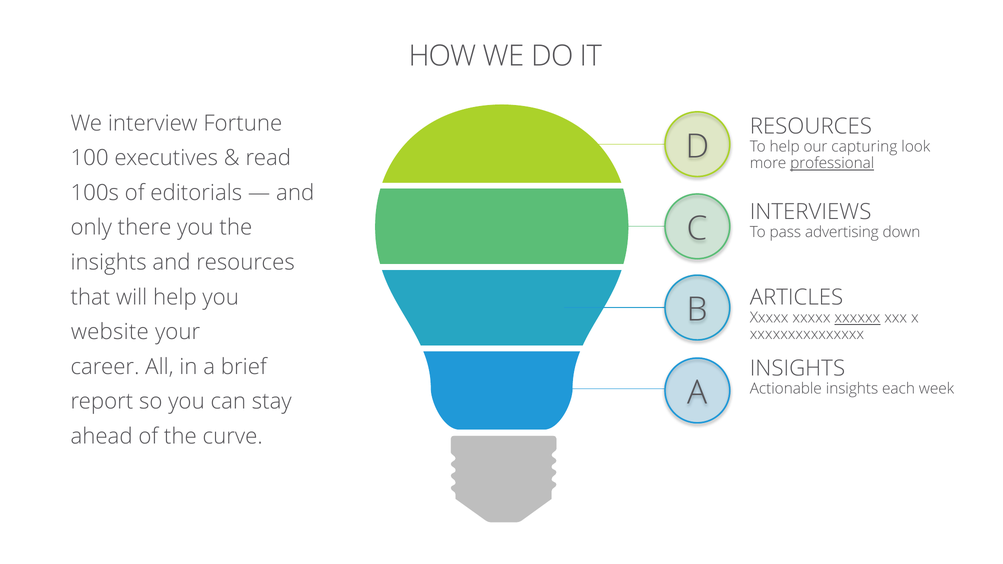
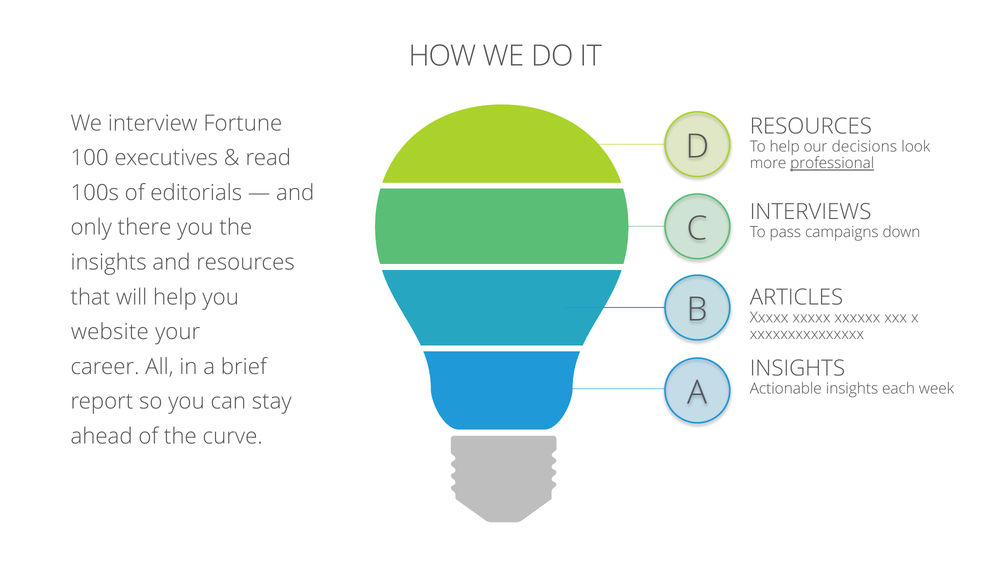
capturing: capturing -> decisions (864, 147)
advertising: advertising -> campaigns (842, 232)
xxxxxx underline: present -> none (857, 318)
